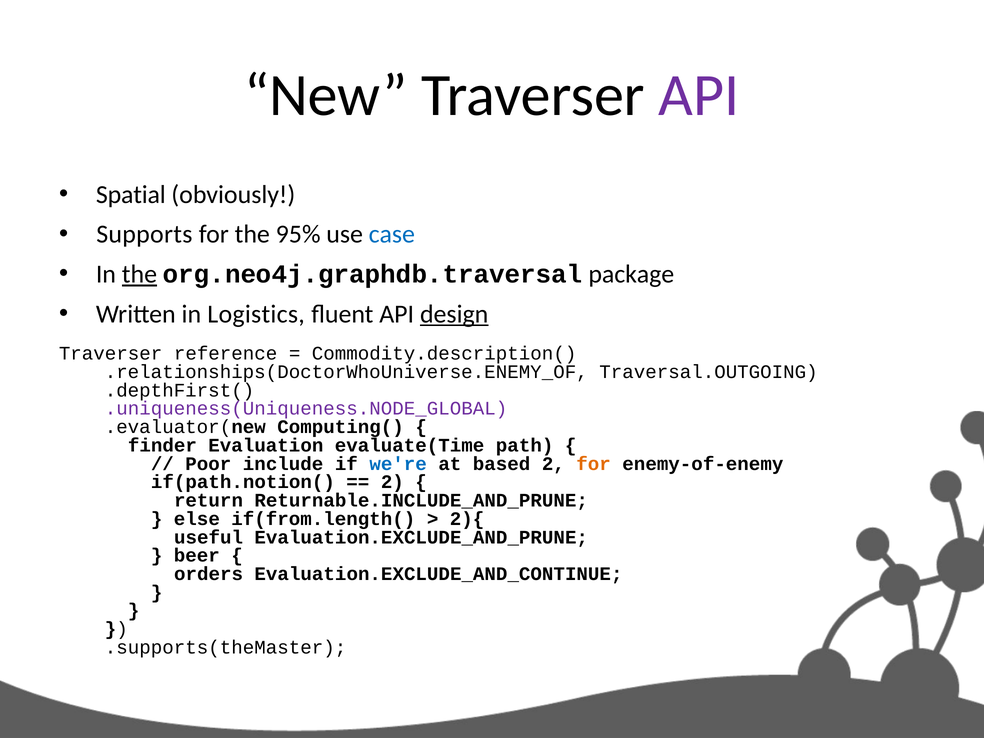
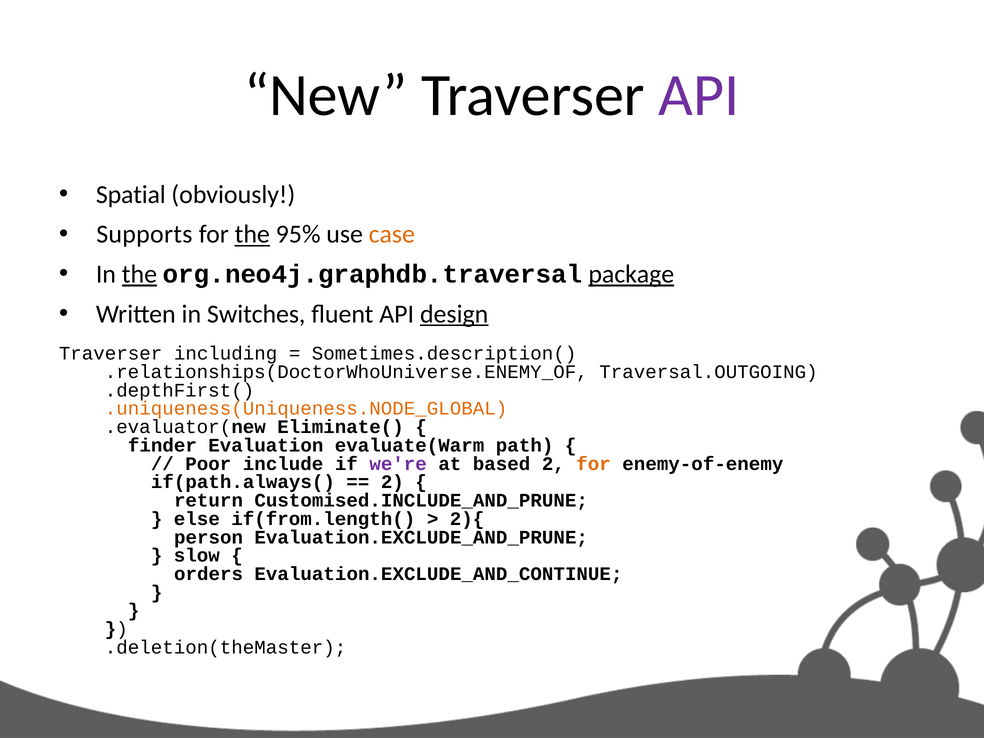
the underline: none -> present (252, 234)
case colour: blue -> orange (392, 234)
package underline: none -> present (631, 274)
Logistics: Logistics -> Switches (256, 314)
reference: reference -> including (226, 354)
Commodity.description(: Commodity.description( -> Sometimes.description( (444, 354)
.uniqueness(Uniqueness.NODE_GLOBAL colour: purple -> orange (306, 409)
Computing(: Computing( -> Eliminate( (341, 427)
evaluate(Time: evaluate(Time -> evaluate(Warm (410, 445)
we're colour: blue -> purple (398, 464)
if(path.notion(: if(path.notion( -> if(path.always( (243, 482)
Returnable.INCLUDE_AND_PRUNE: Returnable.INCLUDE_AND_PRUNE -> Customised.INCLUDE_AND_PRUNE (421, 500)
useful: useful -> person (209, 537)
beer: beer -> slow (197, 556)
.supports(theMaster: .supports(theMaster -> .deletion(theMaster (226, 647)
